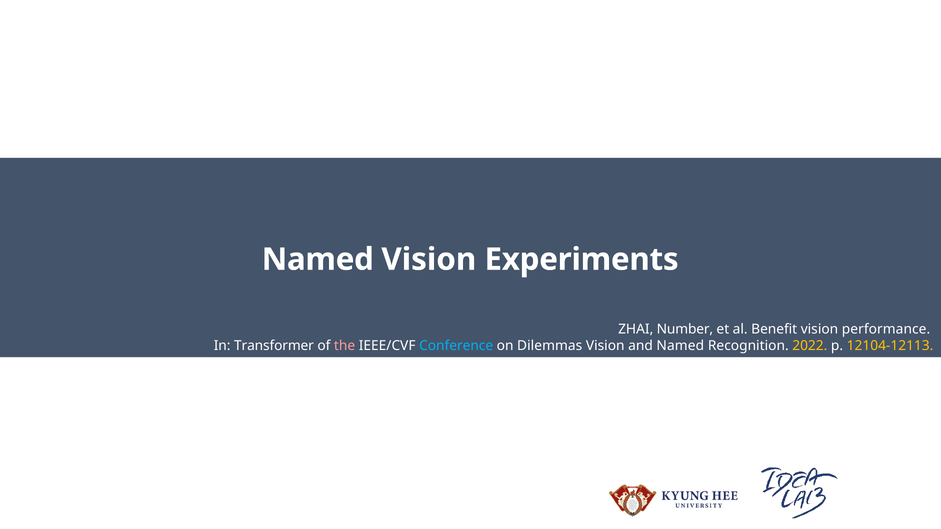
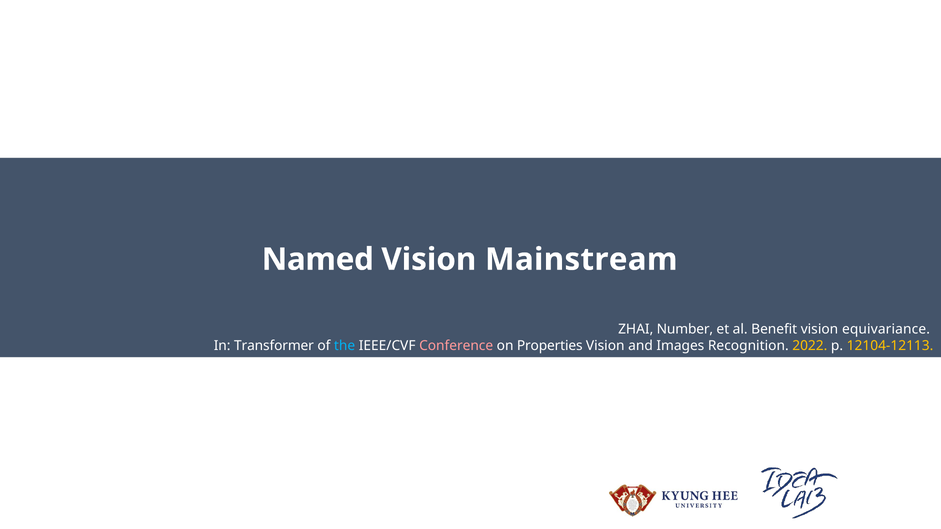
Experiments: Experiments -> Mainstream (581, 260)
performance: performance -> equivariance (886, 329)
the colour: pink -> light blue (345, 346)
Conference colour: light blue -> pink (456, 346)
Dilemmas: Dilemmas -> Properties (550, 346)
and Named: Named -> Images (680, 346)
